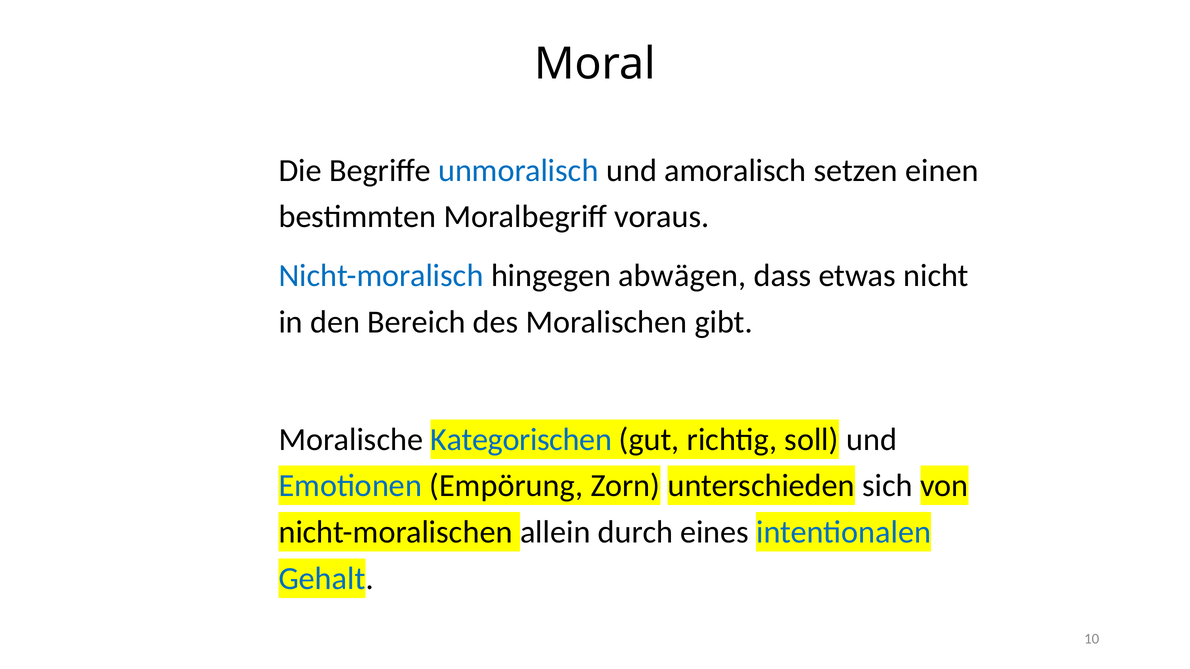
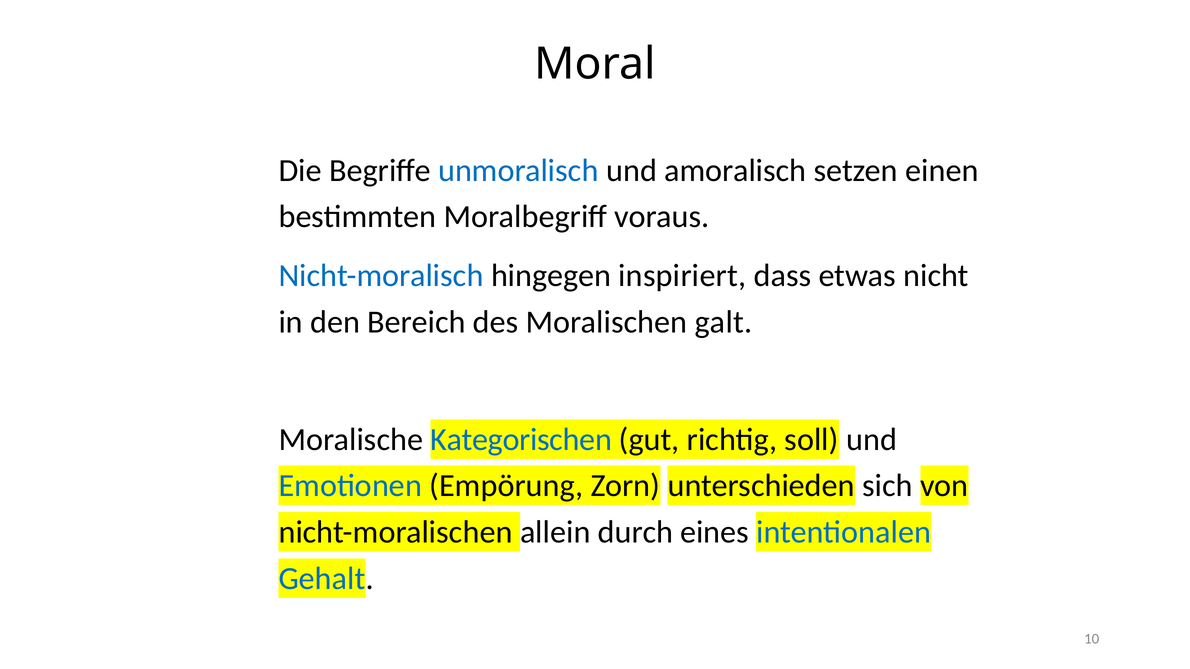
abwägen: abwägen -> inspiriert (682, 276)
gibt: gibt -> galt (724, 322)
